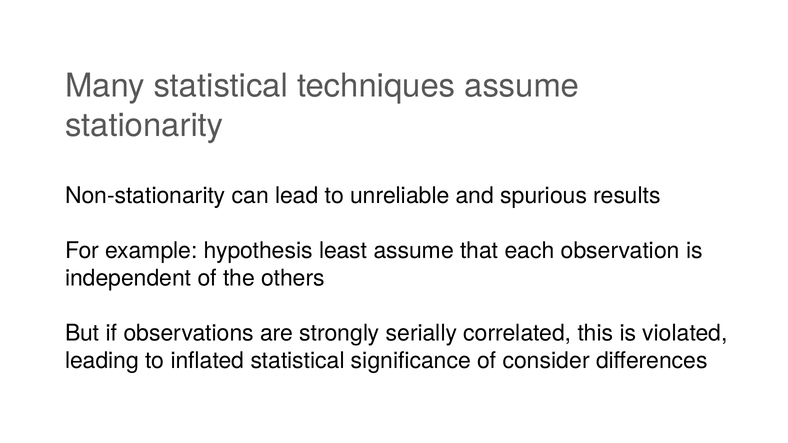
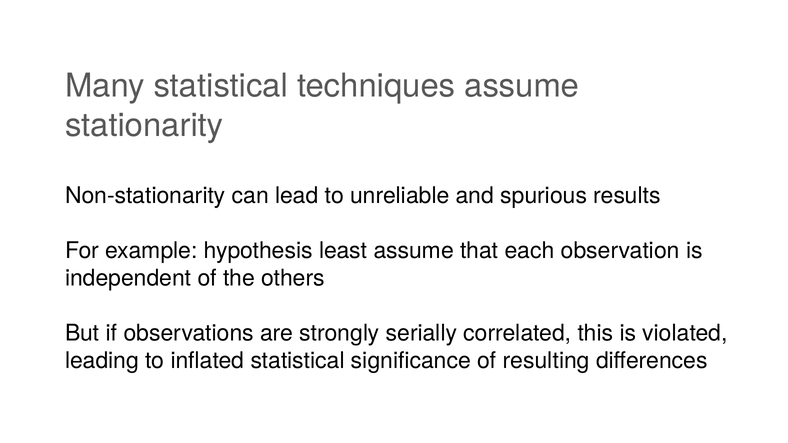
consider: consider -> resulting (546, 361)
